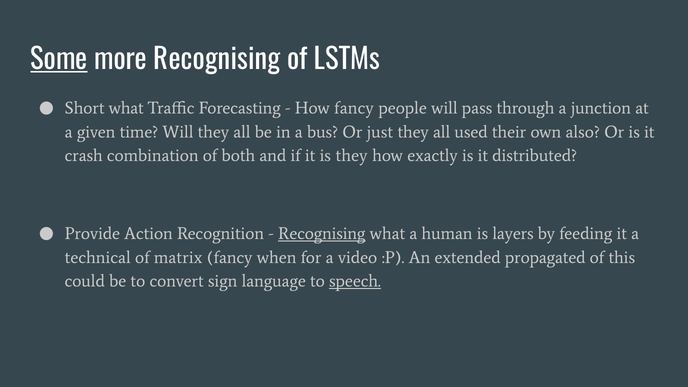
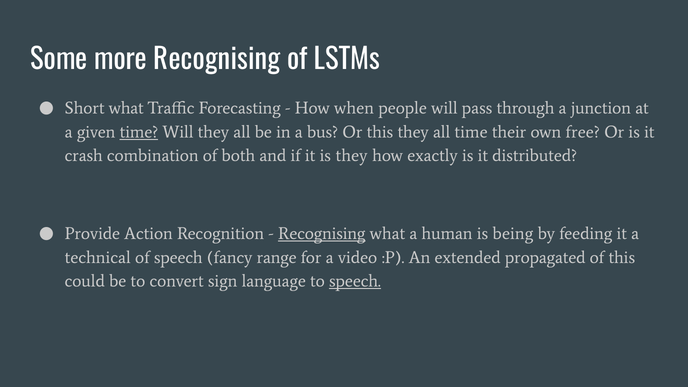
Some underline: present -> none (59, 60)
How fancy: fancy -> when (354, 108)
time underline: none -> present (139, 132)
Or just: just -> this (380, 132)
all used: used -> time (471, 132)
also: also -> free (583, 132)
layers: layers -> being (513, 234)
of matrix: matrix -> speech (178, 257)
when: when -> range (277, 257)
